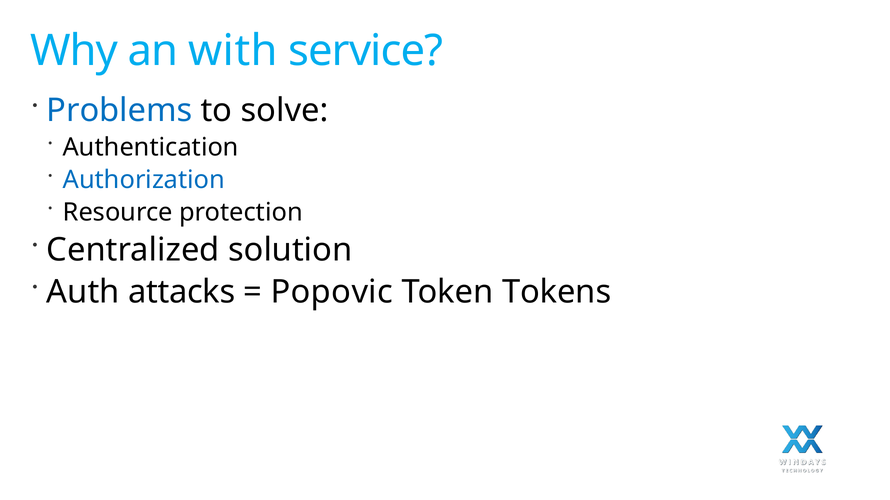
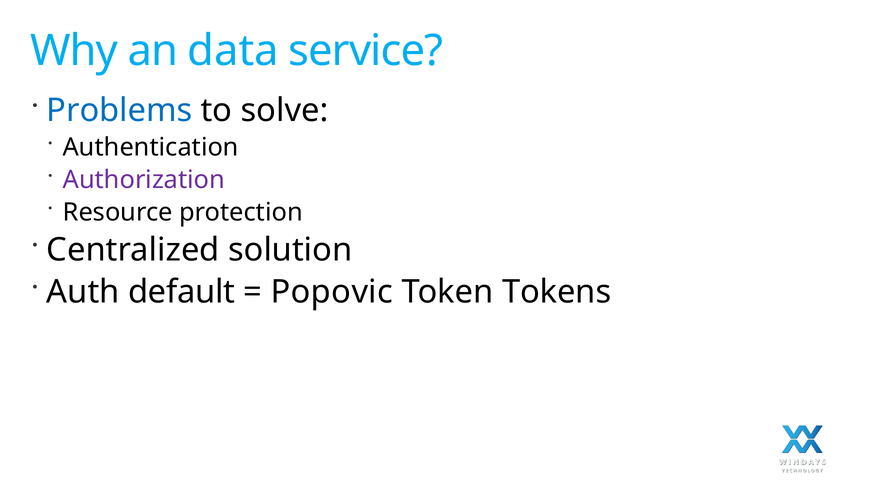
with: with -> data (233, 51)
Authorization colour: blue -> purple (144, 180)
attacks: attacks -> default (182, 292)
